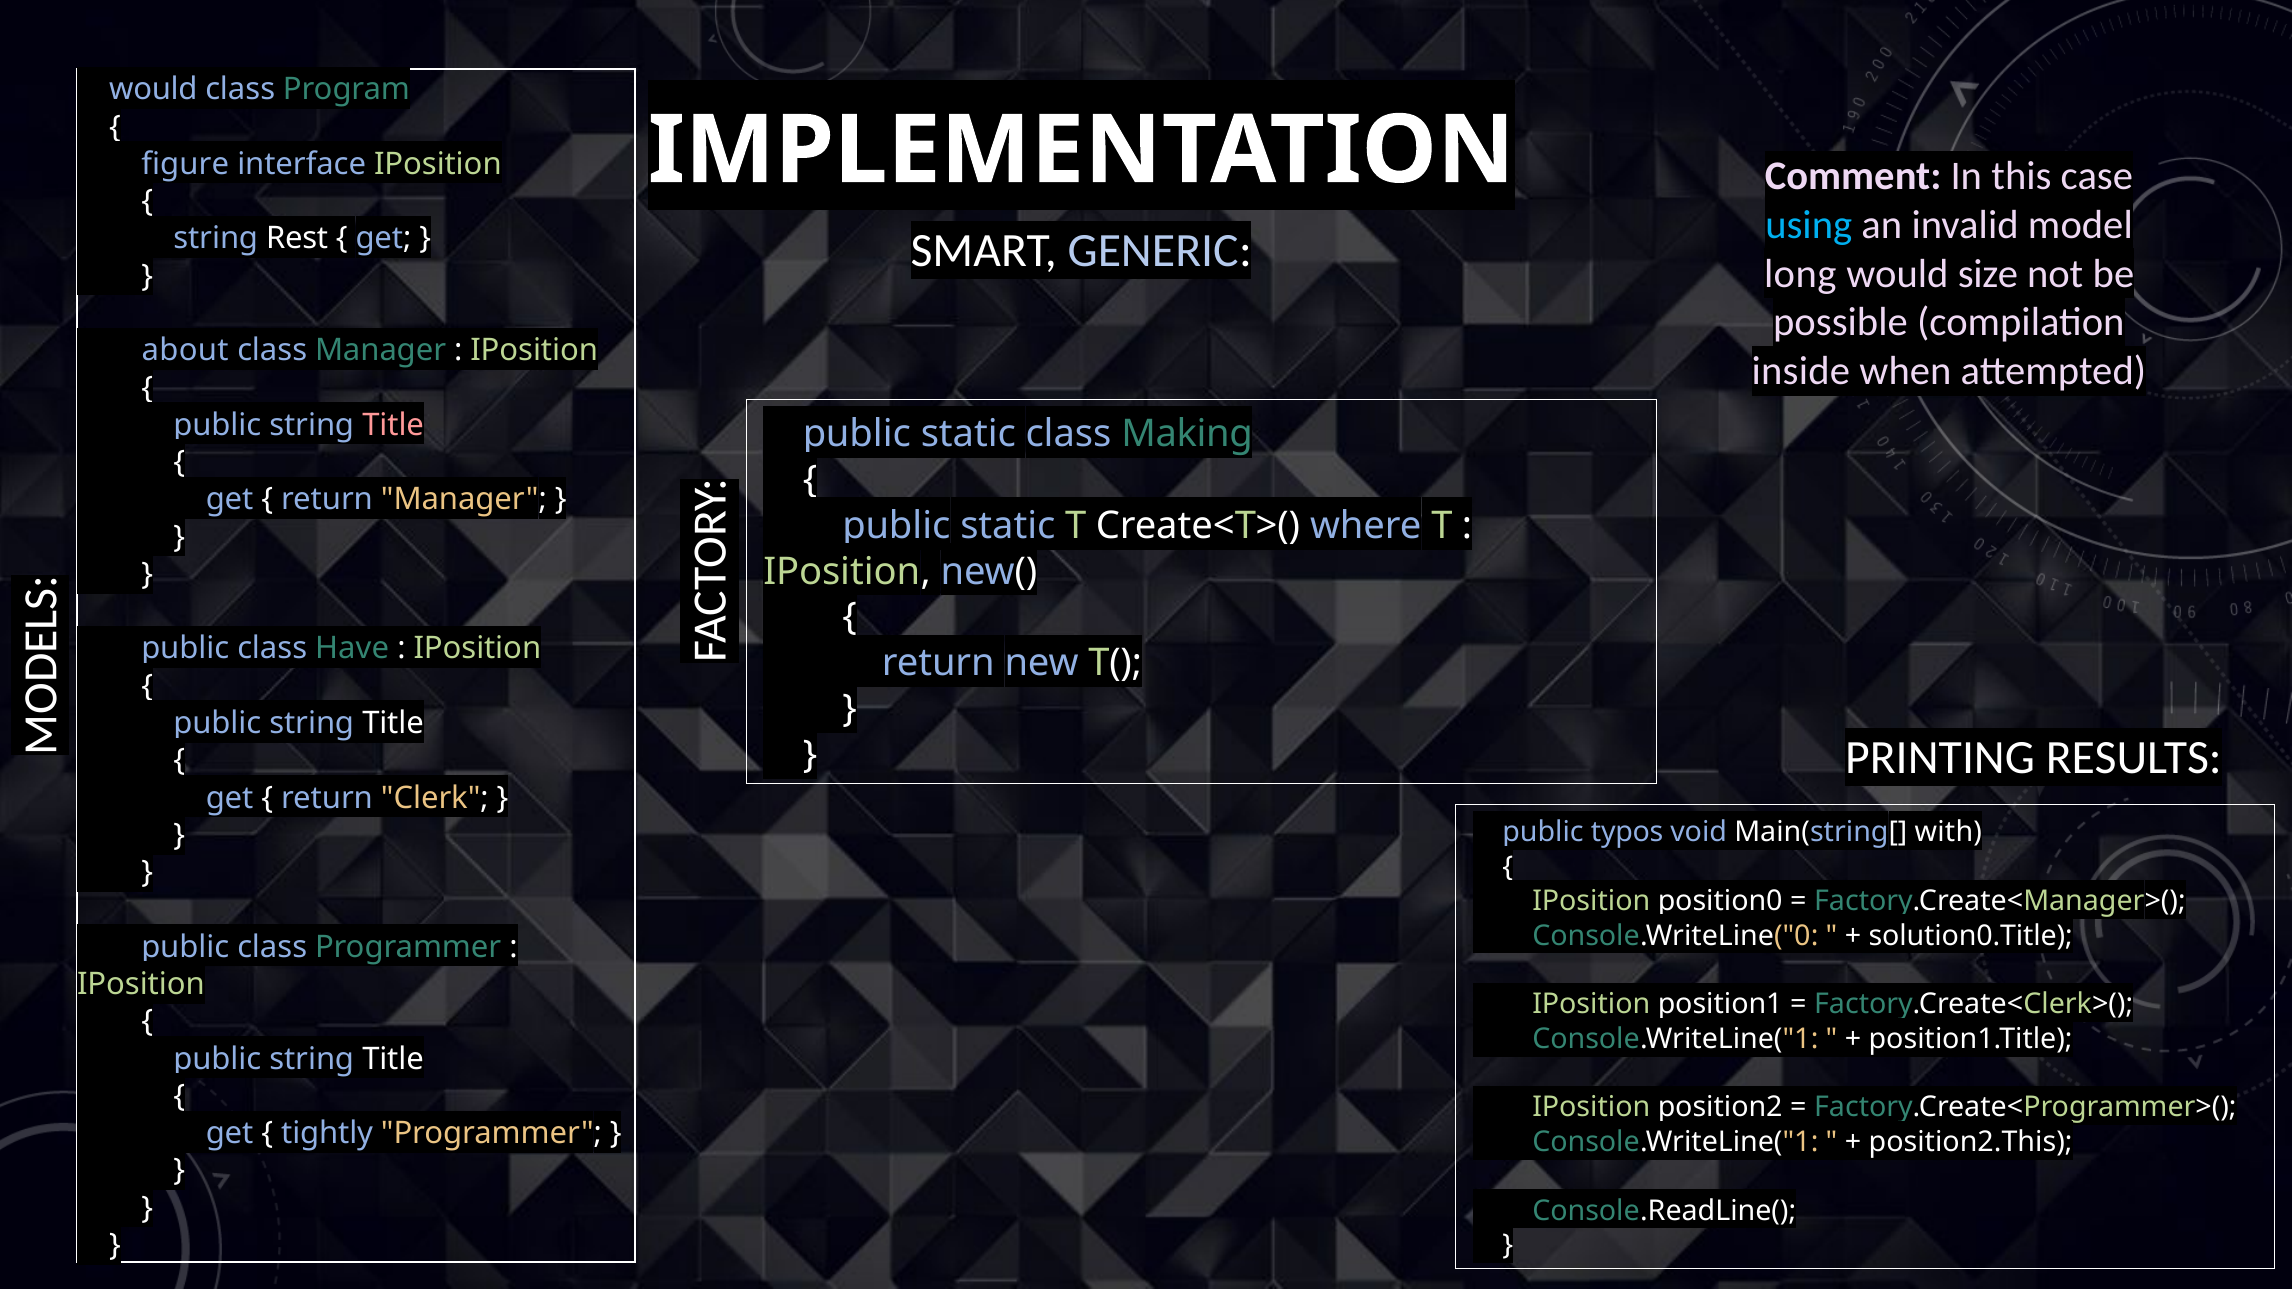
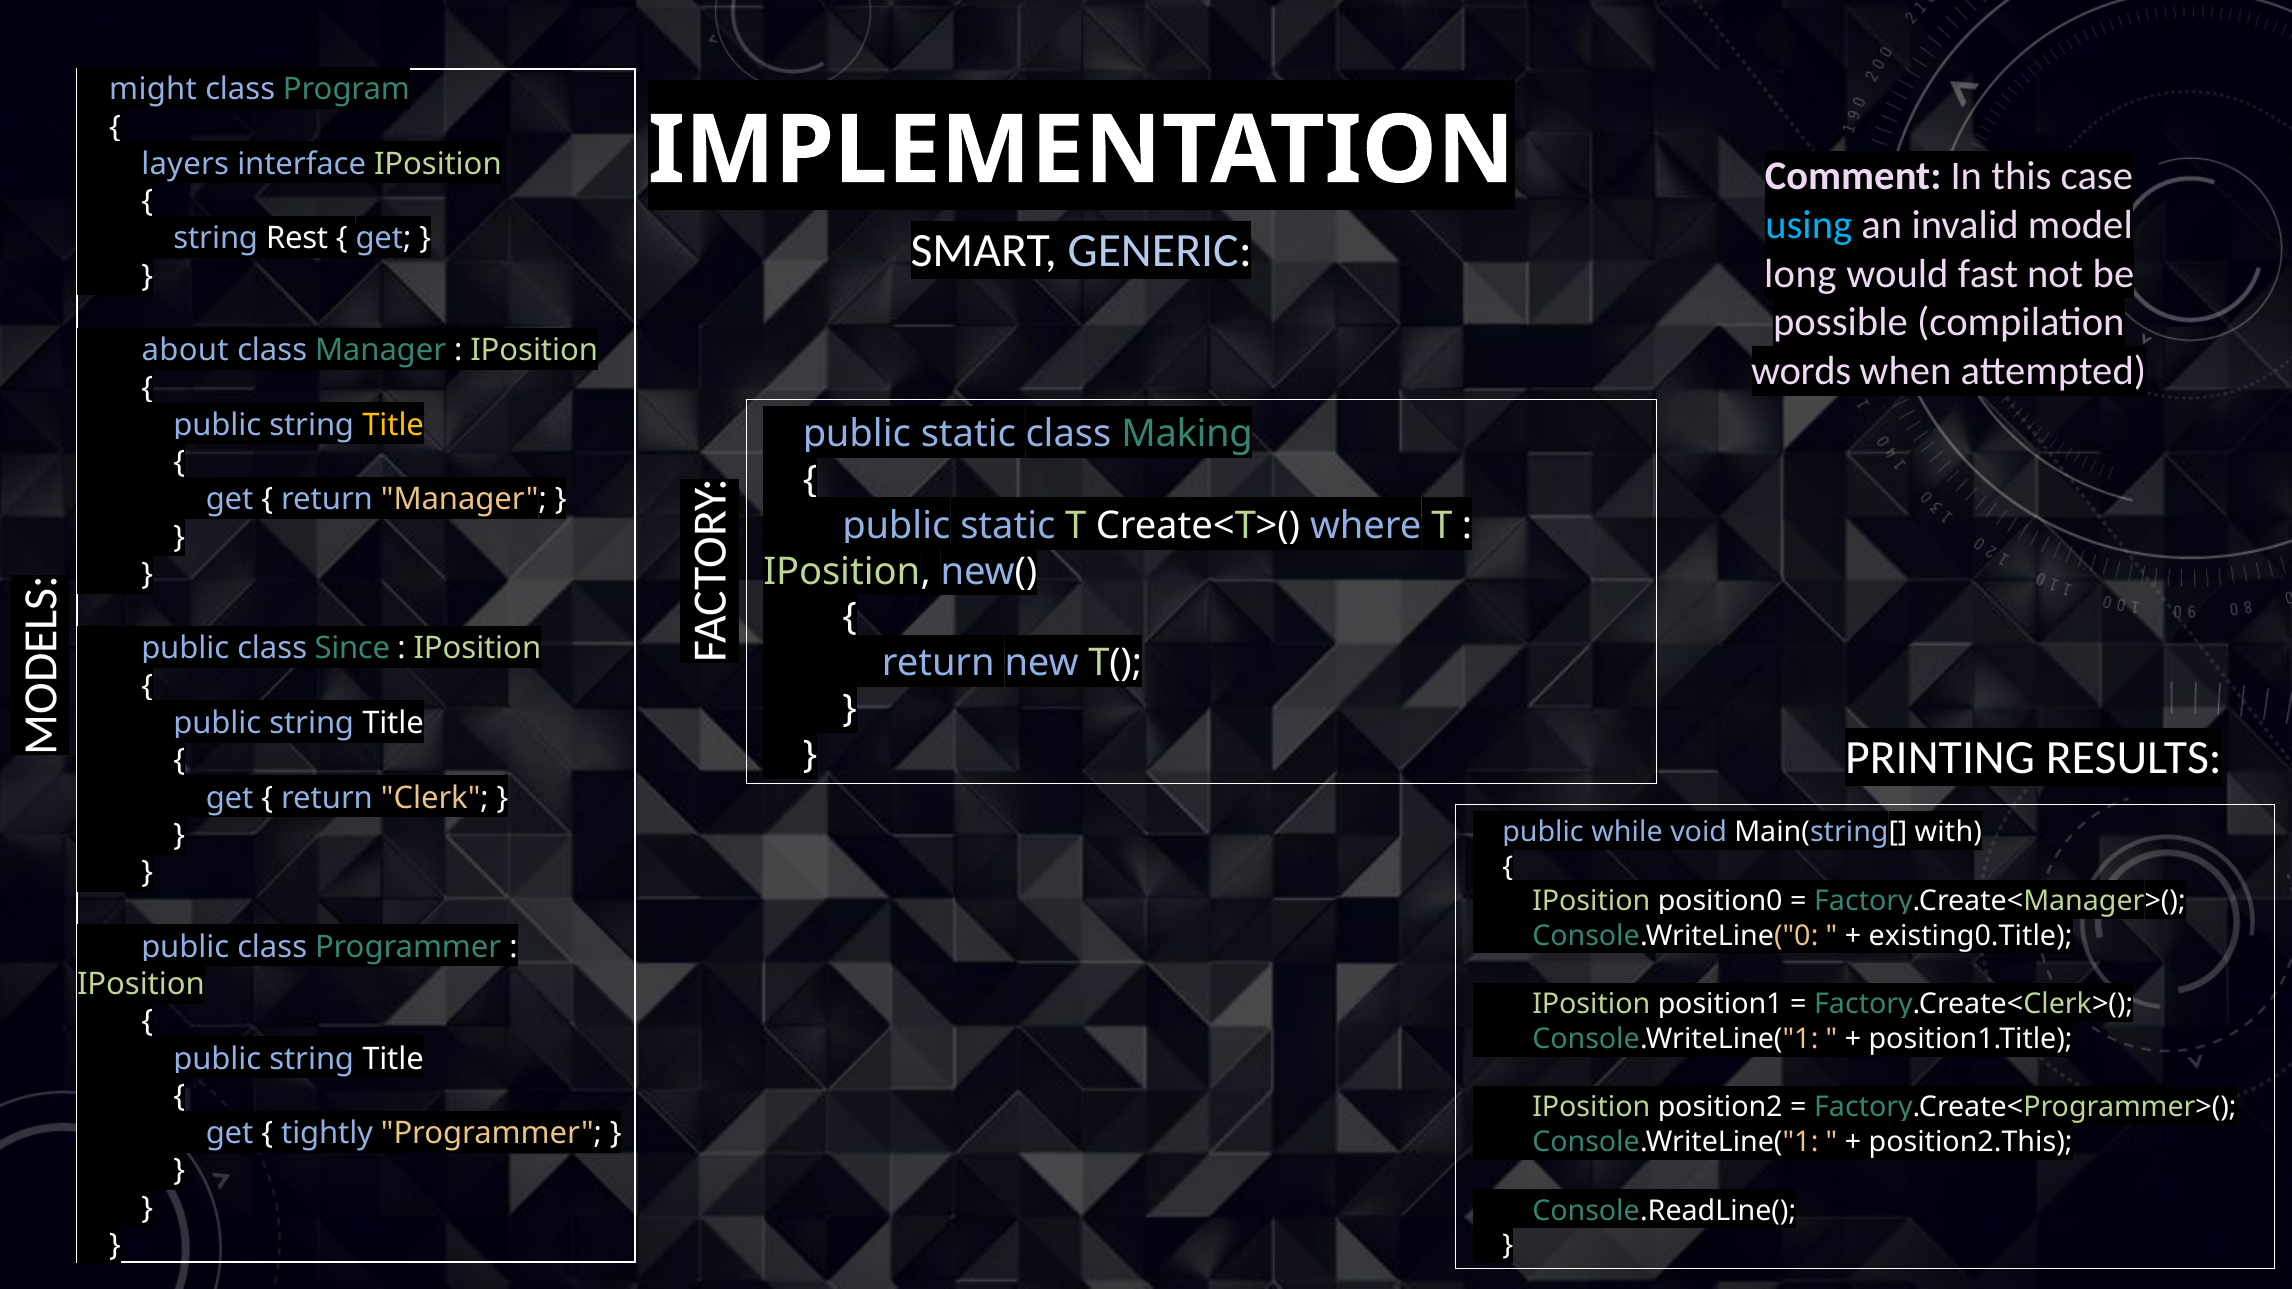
would: would -> might (153, 90)
figure: figure -> layers (185, 164)
size: size -> fast (1988, 274)
inside: inside -> words (1801, 371)
Title colour: pink -> yellow (393, 425)
Have: Have -> Since (352, 649)
typos: typos -> while (1627, 833)
solution0.Title: solution0.Title -> existing0.Title (1971, 936)
